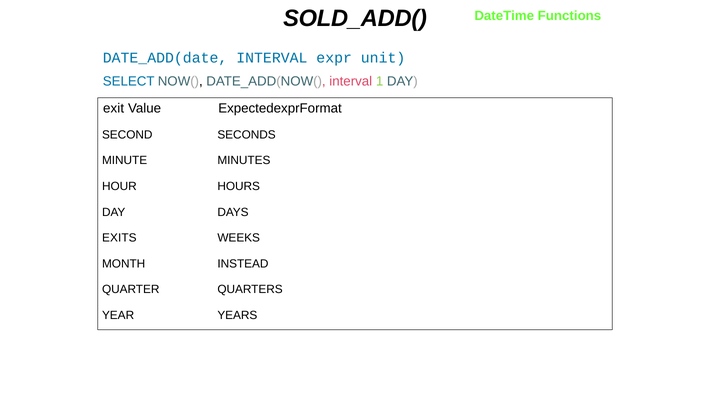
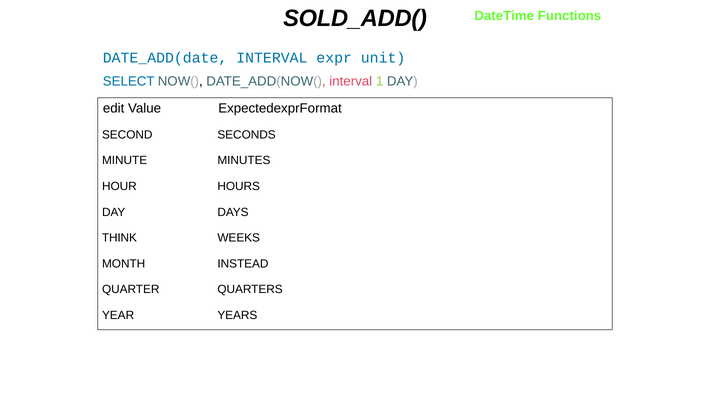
exit: exit -> edit (114, 108)
EXITS: EXITS -> THINK (119, 238)
